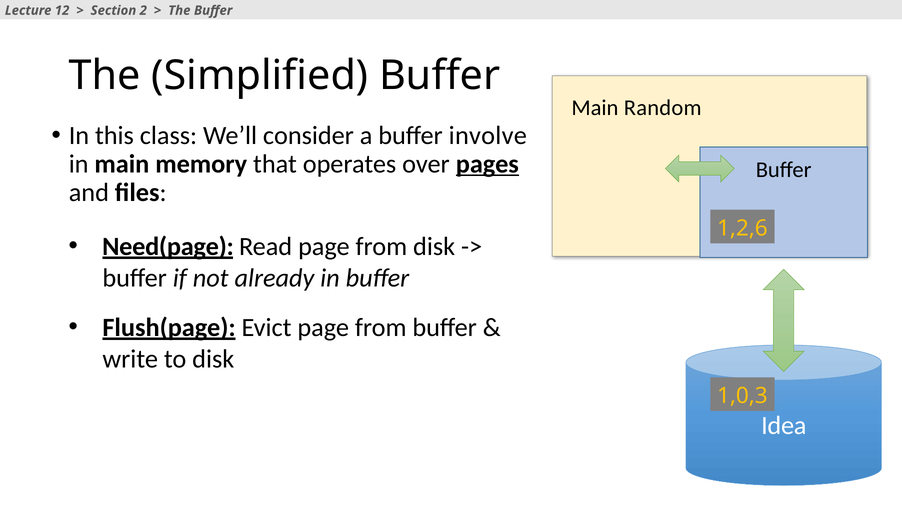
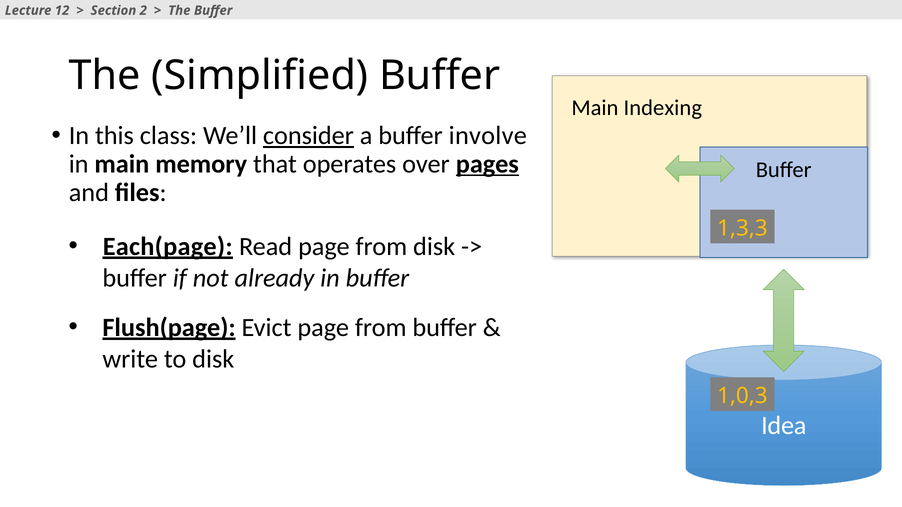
Random: Random -> Indexing (663, 108)
consider underline: none -> present (308, 136)
1,2,6: 1,2,6 -> 1,3,3 (742, 228)
Need(page: Need(page -> Each(page (168, 247)
